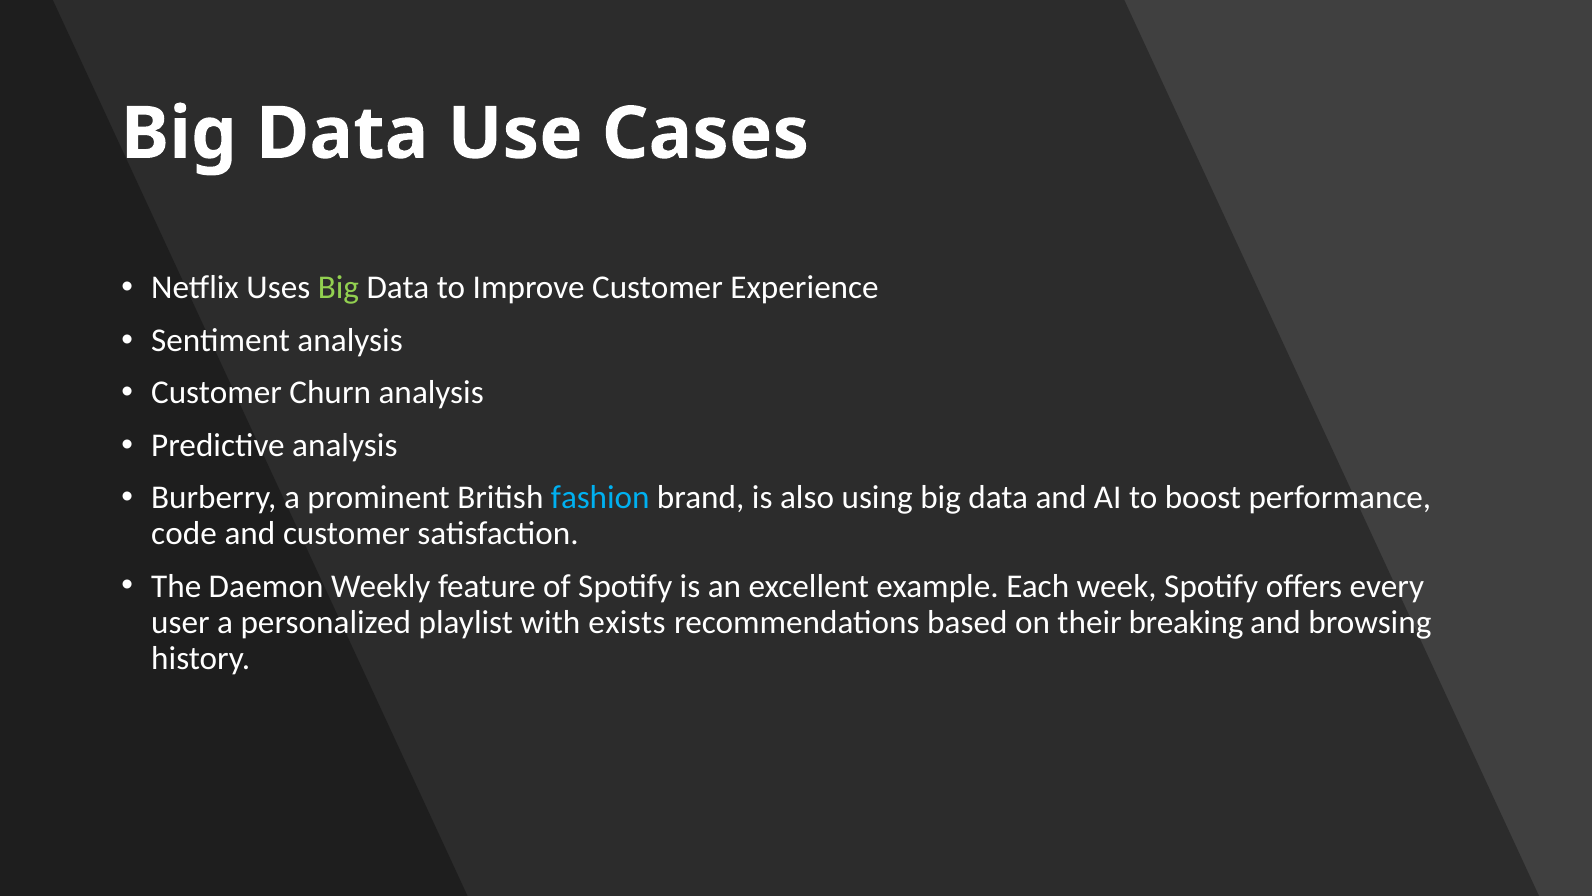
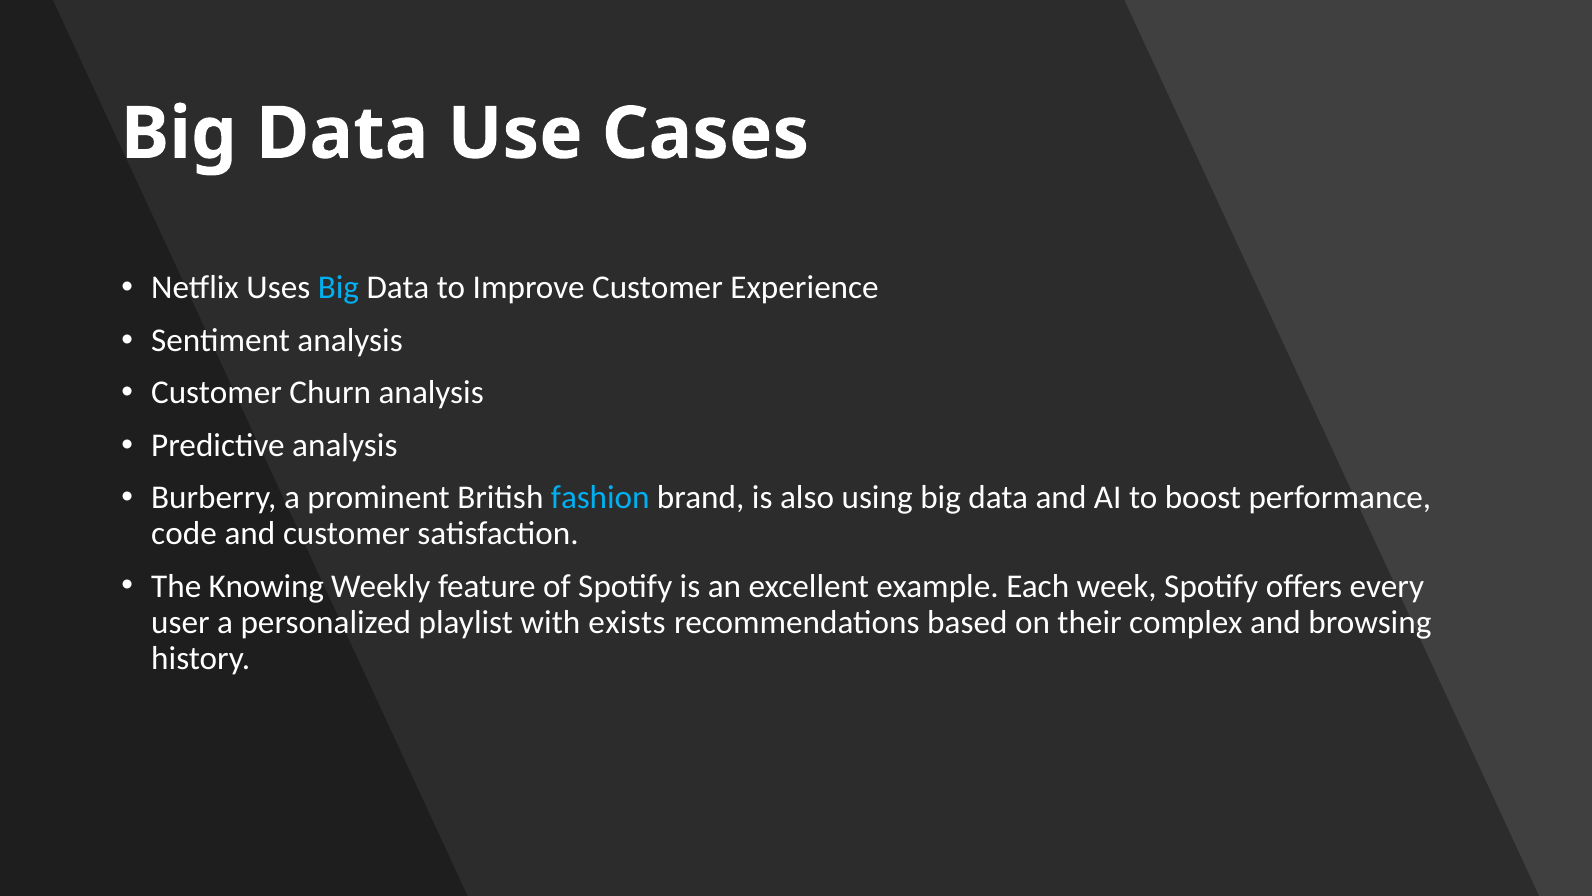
Big colour: light green -> light blue (338, 288)
Daemon: Daemon -> Knowing (266, 586)
breaking: breaking -> complex (1186, 622)
